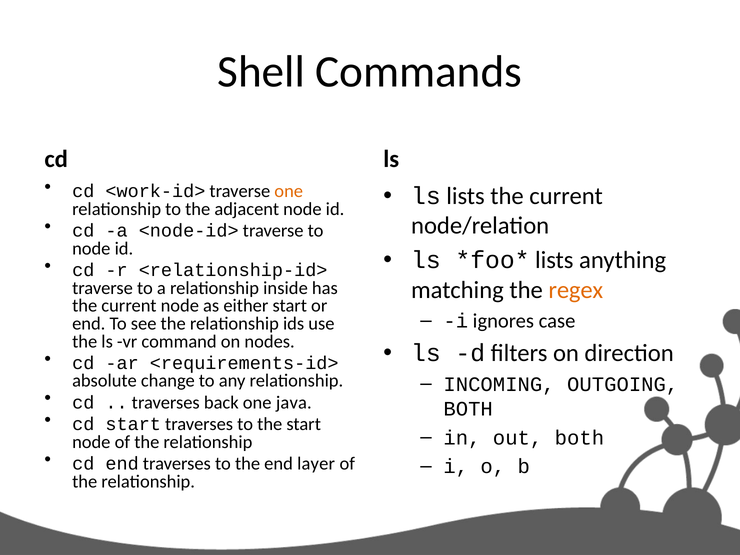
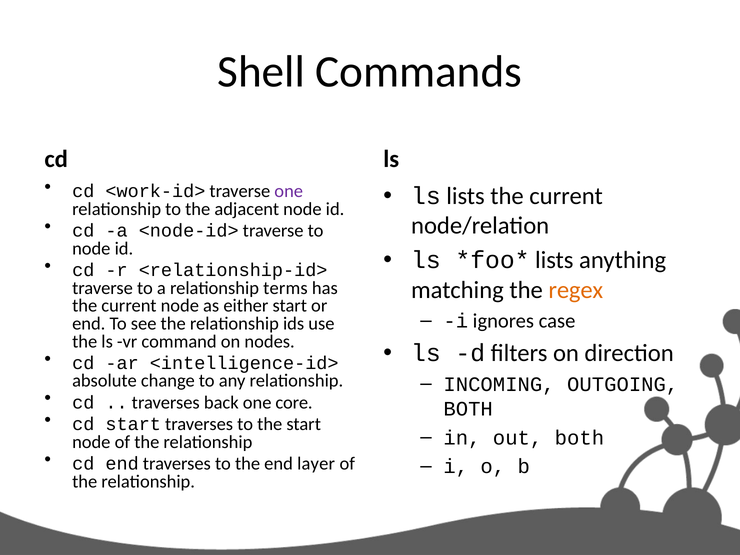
one colour: orange -> purple (289, 191)
inside: inside -> terms (285, 288)
<requirements-id>: <requirements-id> -> <intelligence-id> (244, 363)
java: java -> core (294, 403)
